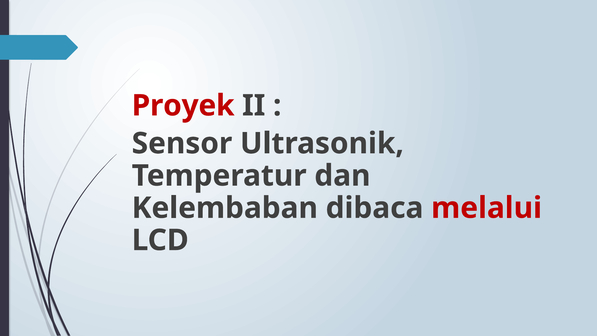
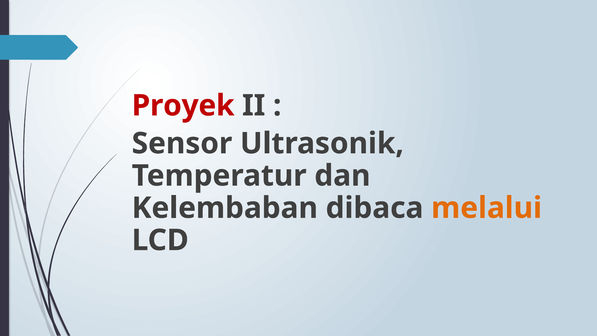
melalui colour: red -> orange (487, 208)
